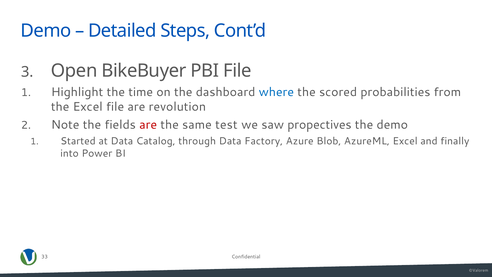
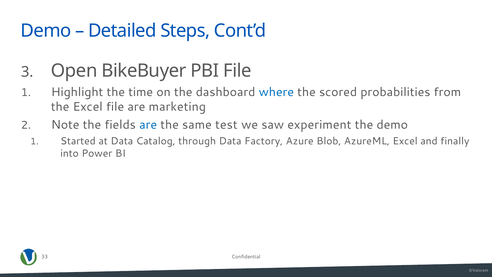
revolution: revolution -> marketing (177, 107)
are colour: red -> blue (148, 124)
propectives: propectives -> experiment (319, 124)
